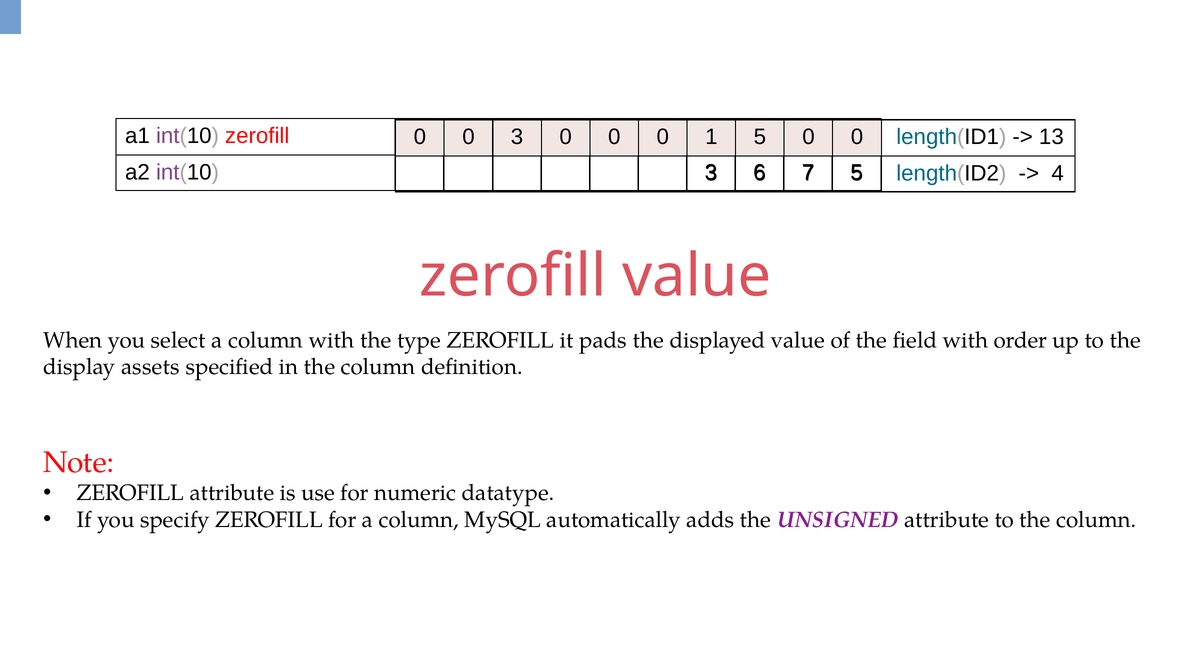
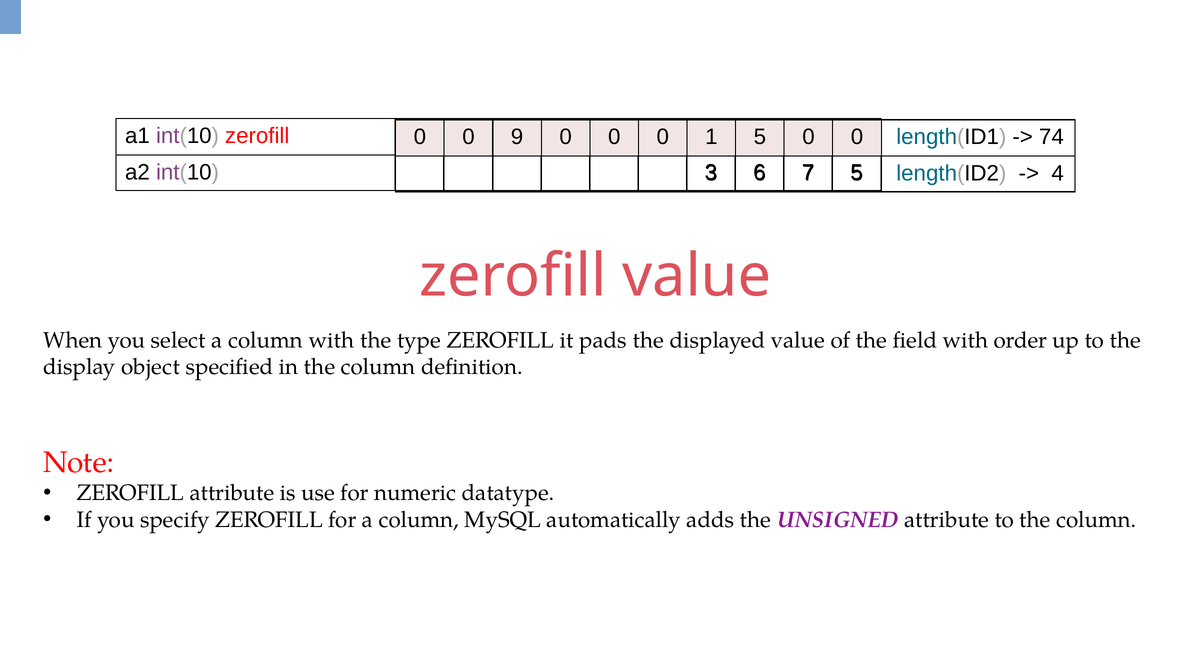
0 3: 3 -> 9 (517, 137)
13: 13 -> 74 (1051, 137)
assets: assets -> object (150, 367)
